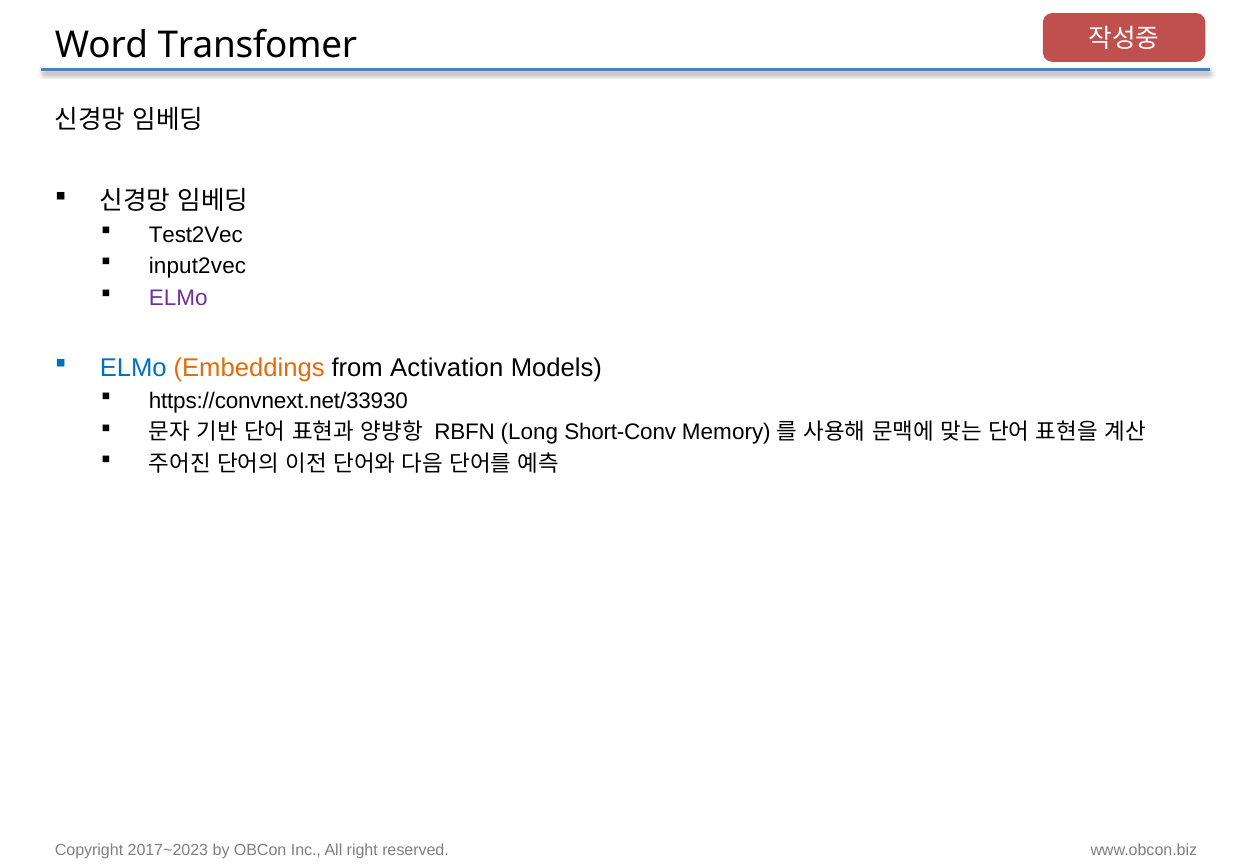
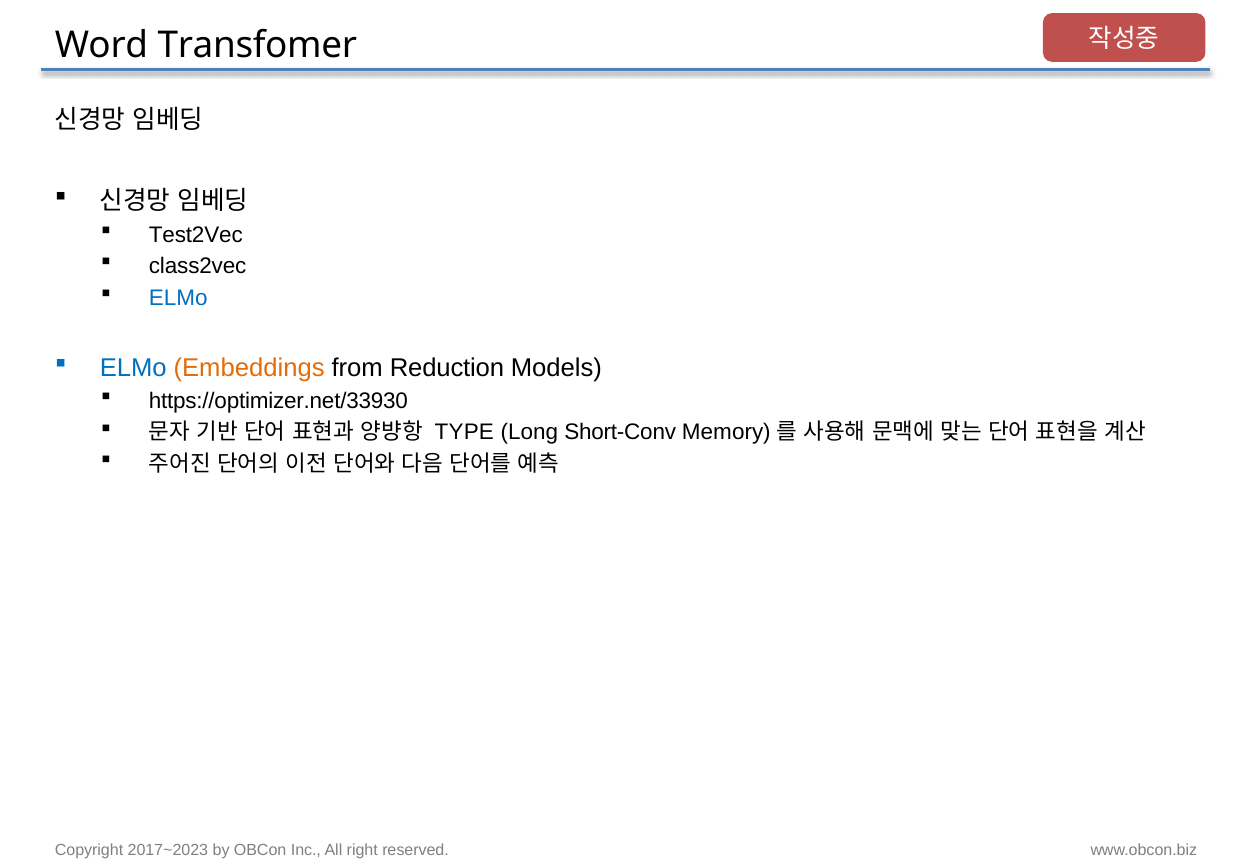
input2vec: input2vec -> class2vec (198, 266)
ELMo colour: purple -> blue (178, 298)
Activation: Activation -> Reduction (447, 368)
https://convnext.net/33930: https://convnext.net/33930 -> https://optimizer.net/33930 (278, 401)
RBFN: RBFN -> TYPE (464, 432)
